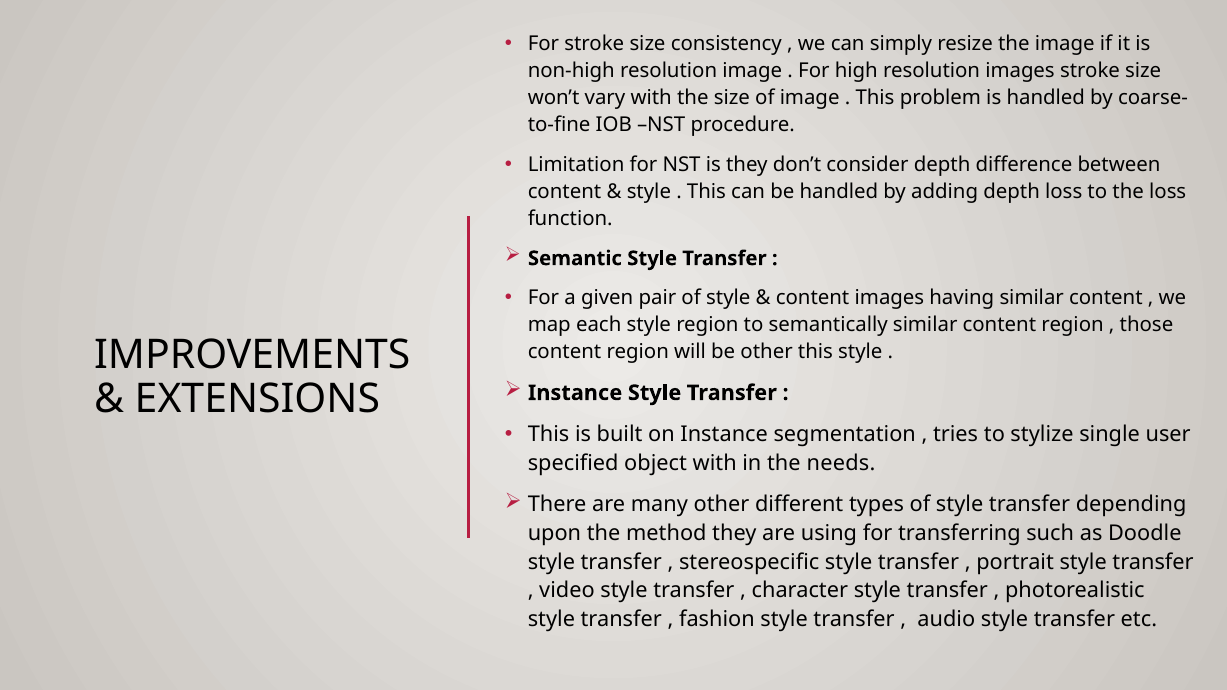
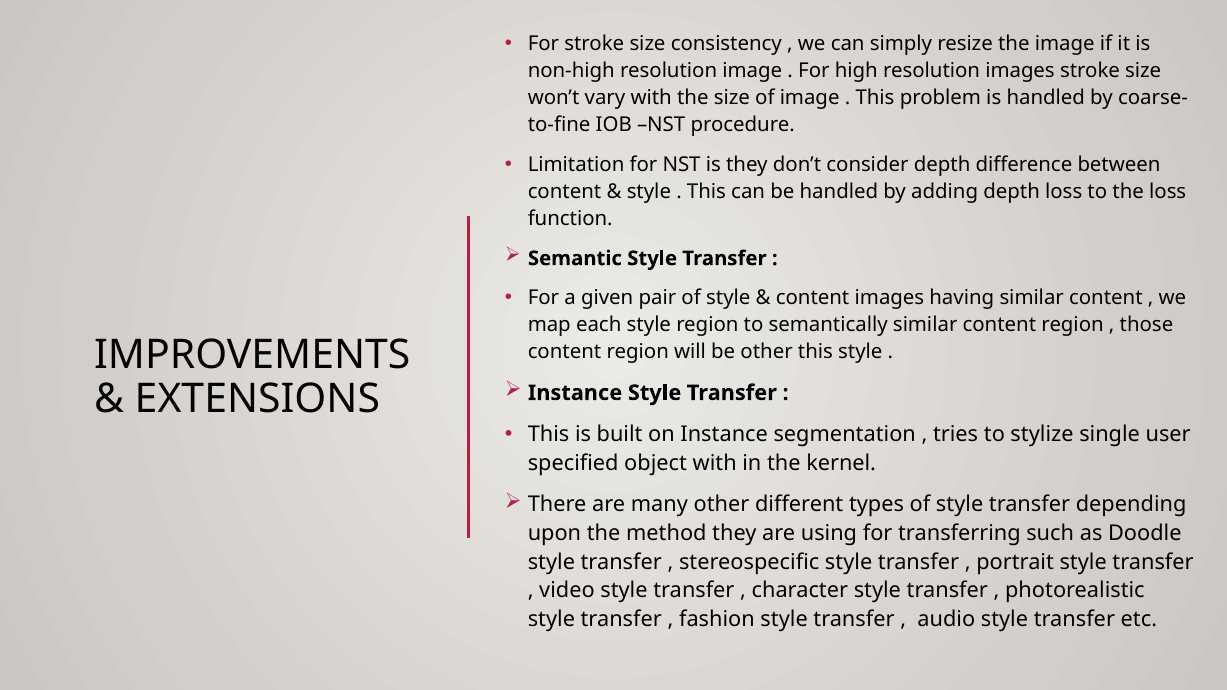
needs: needs -> kernel (841, 463)
